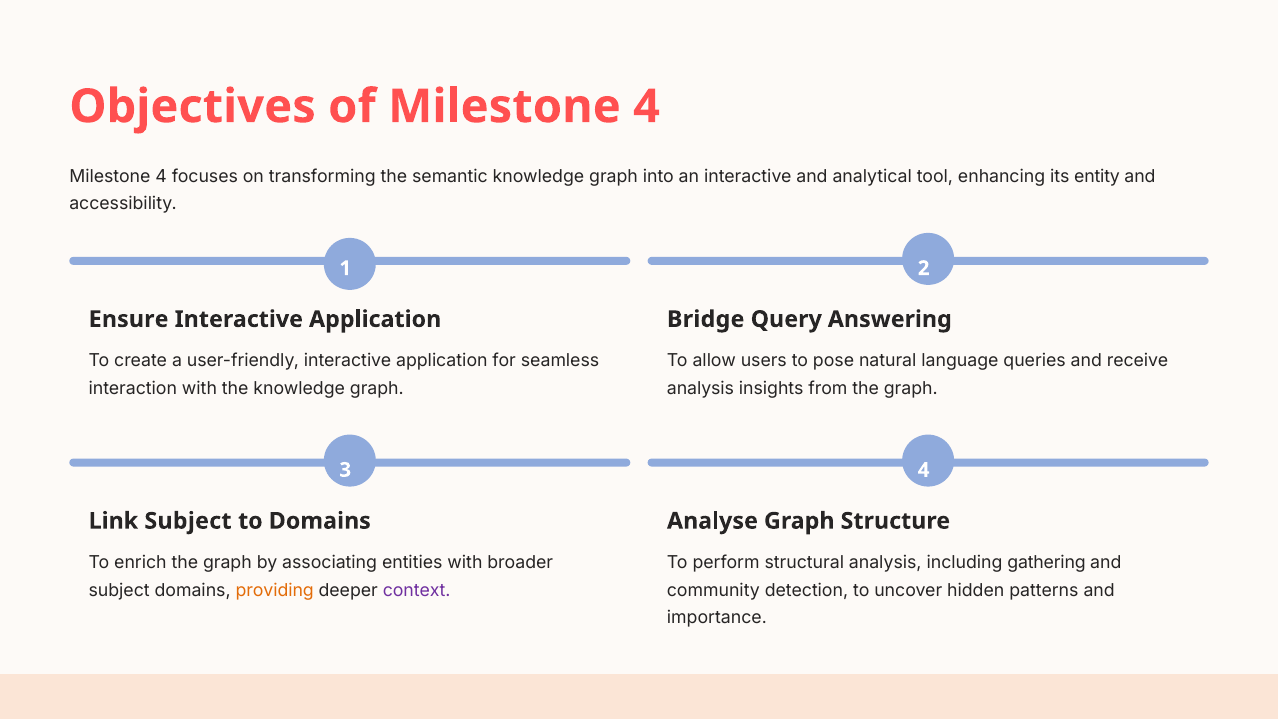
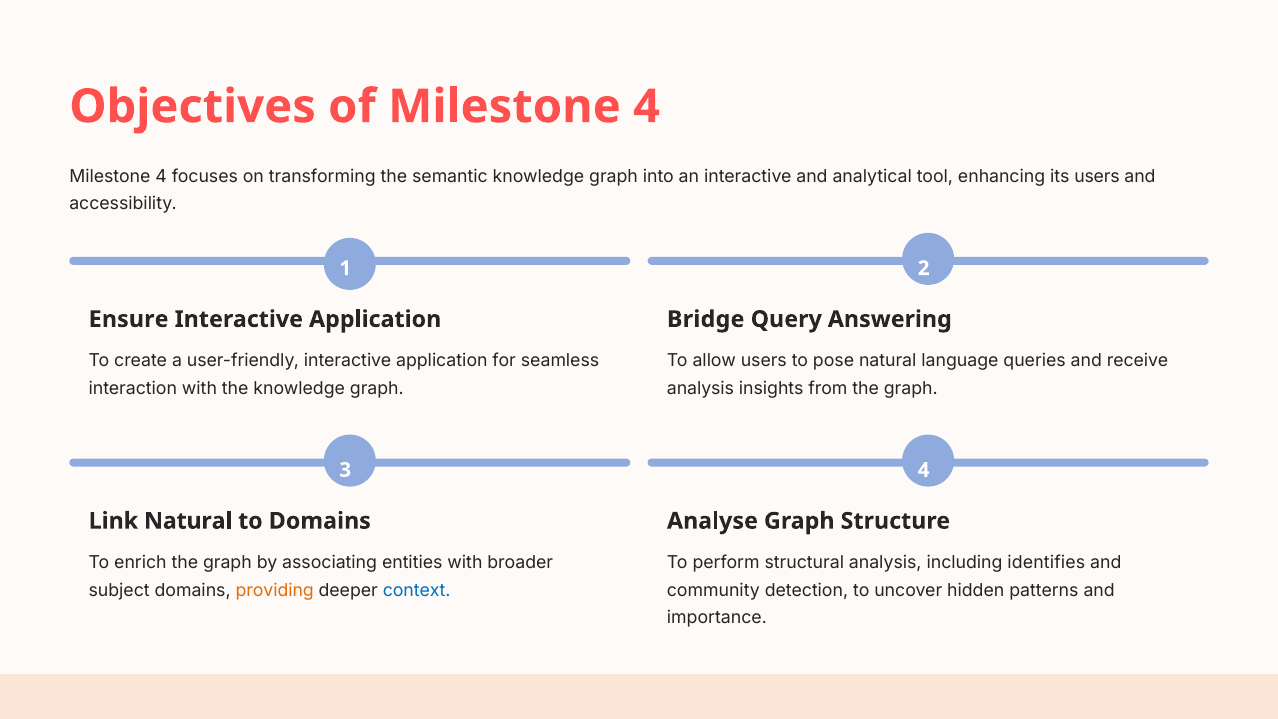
its entity: entity -> users (1097, 176)
Link Subject: Subject -> Natural (188, 521)
gathering: gathering -> identifies (1046, 562)
context colour: purple -> blue (417, 590)
